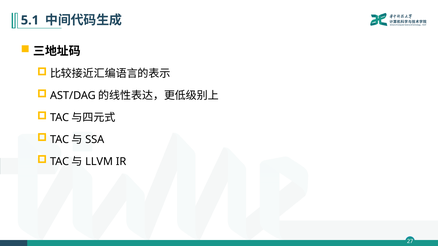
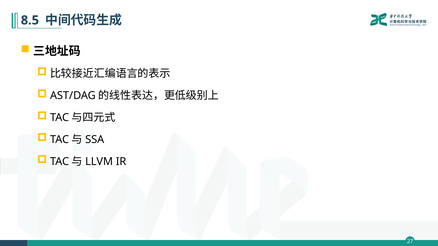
5.1: 5.1 -> 8.5 (30, 20)
